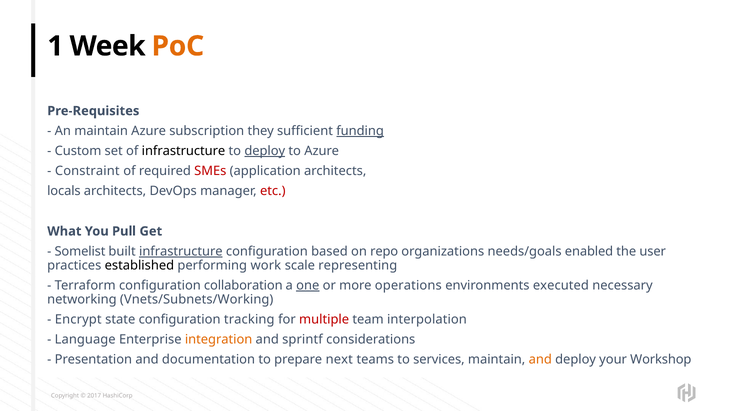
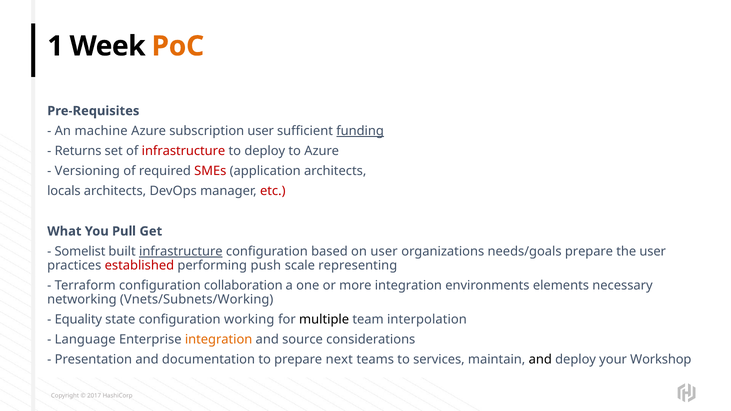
An maintain: maintain -> machine (101, 131)
subscription they: they -> user (261, 131)
Custom: Custom -> Returns (78, 151)
infrastructure colour: black -> red (183, 151)
deploy underline: present -> none (265, 151)
Constraint: Constraint -> Versioning (87, 171)
on repo: repo -> user (384, 251)
needs/goals enabled: enabled -> prepare (589, 251)
established colour: black -> red (139, 265)
work: work -> push (266, 265)
one underline: present -> none (308, 285)
more operations: operations -> integration (408, 285)
executed: executed -> elements (561, 285)
Encrypt: Encrypt -> Equality (78, 320)
tracking: tracking -> working (249, 320)
multiple colour: red -> black (324, 320)
sprintf: sprintf -> source (303, 340)
and colour: orange -> black (540, 360)
